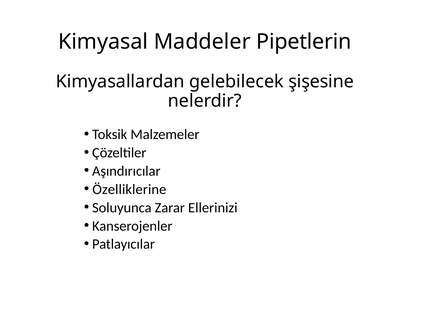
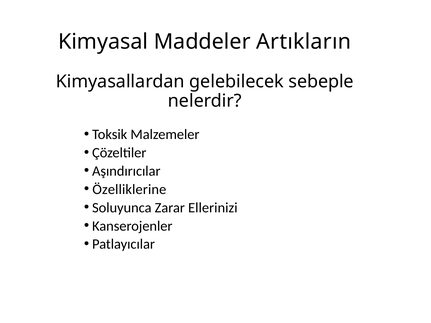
Pipetlerin: Pipetlerin -> Artıkların (304, 42)
şişesine: şişesine -> sebeple (321, 82)
